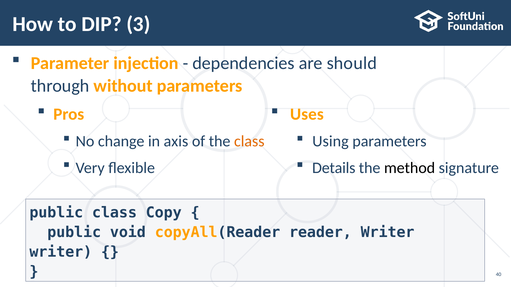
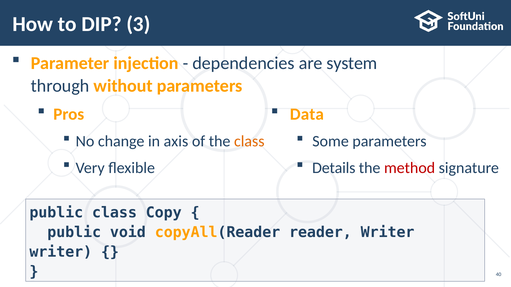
should: should -> system (352, 63)
Uses: Uses -> Data (307, 114)
Using: Using -> Some (331, 142)
method colour: black -> red (410, 168)
